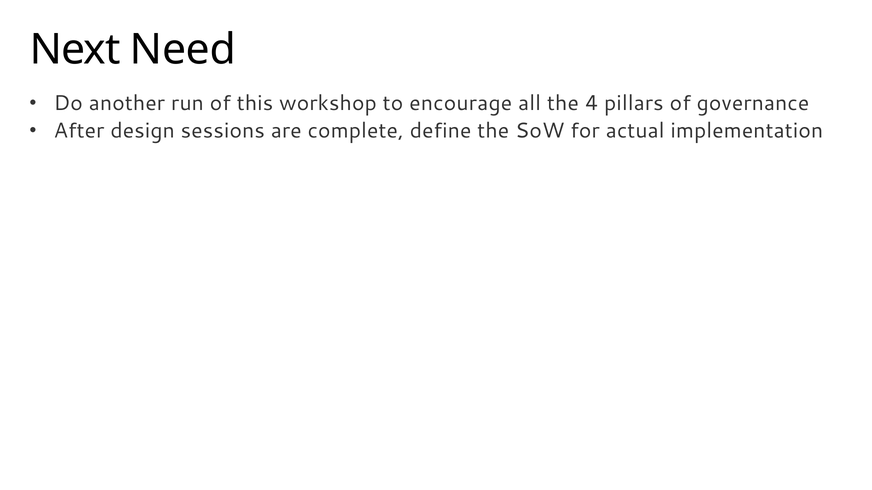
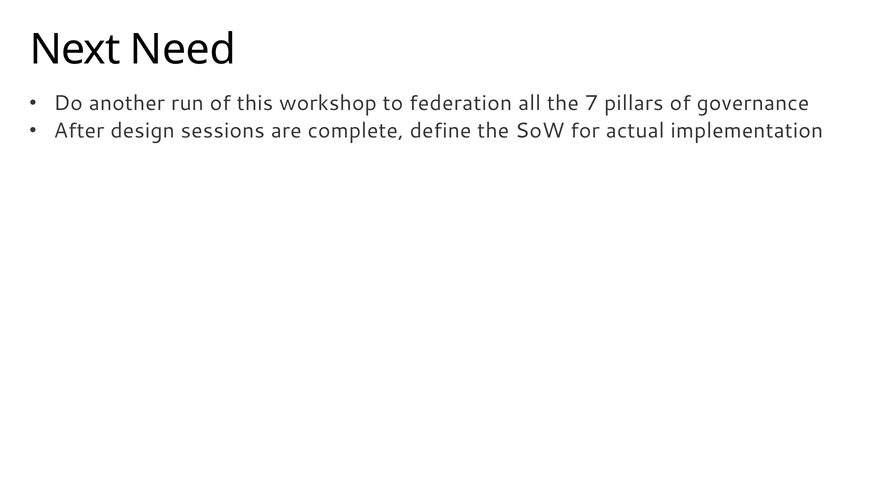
encourage: encourage -> federation (461, 103)
4: 4 -> 7 (592, 103)
